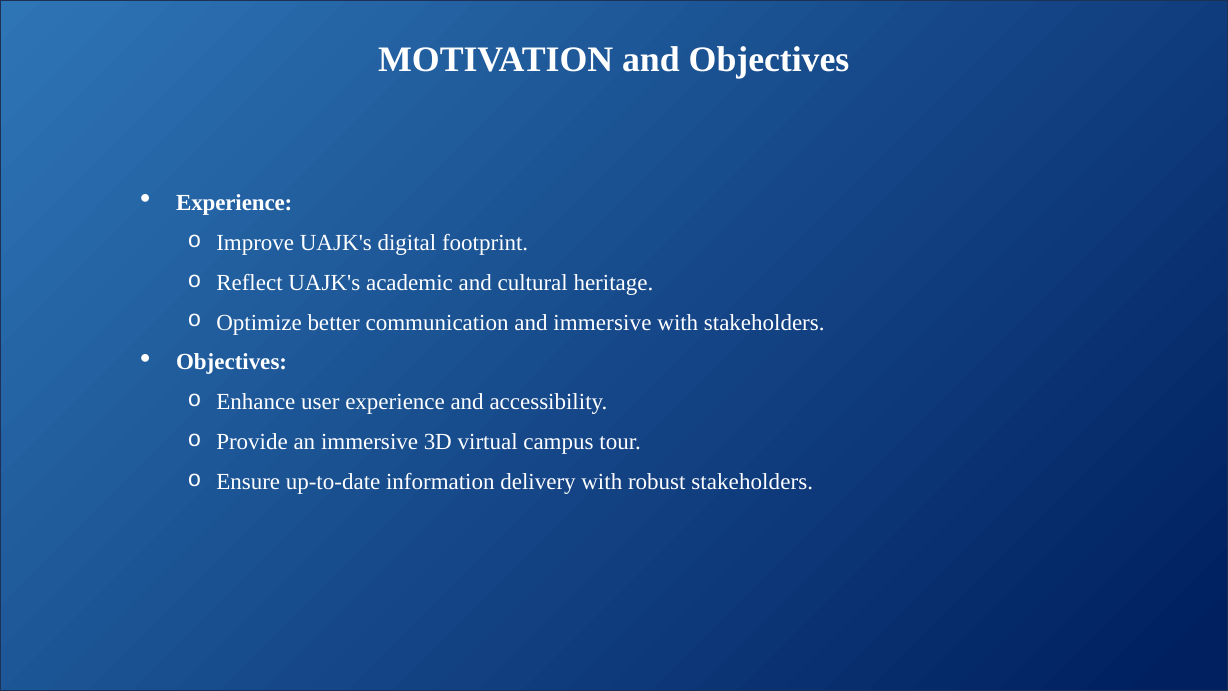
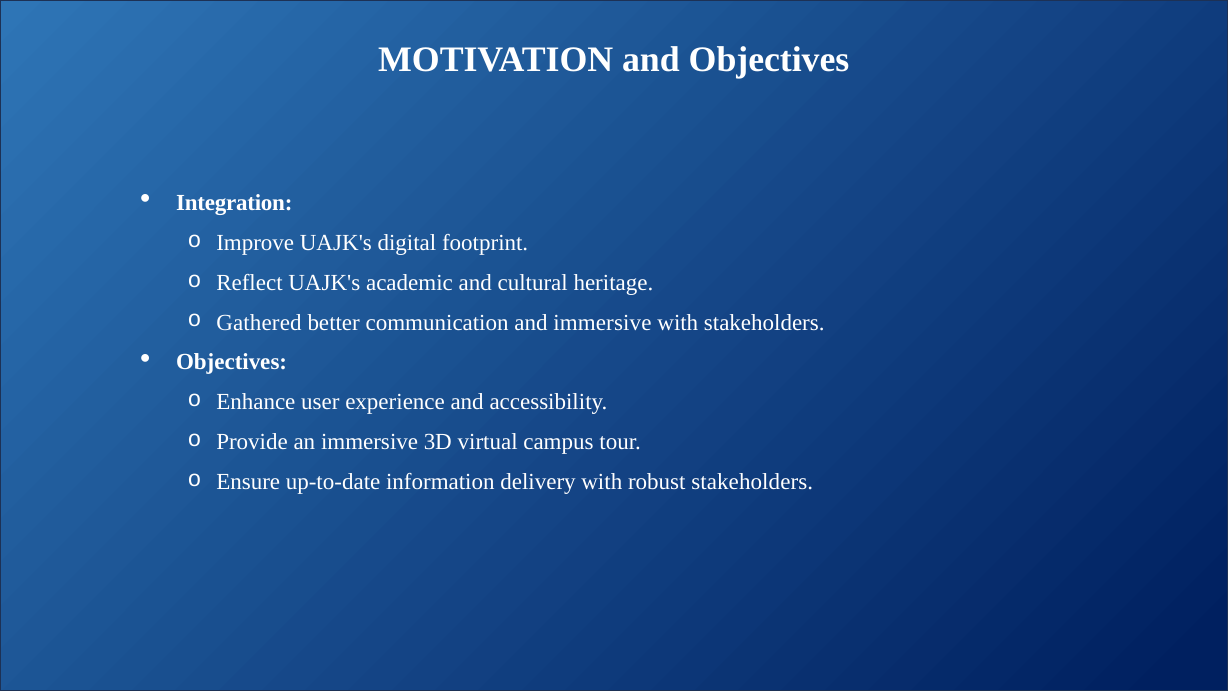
Experience: Experience -> Integration (234, 203)
Optimize: Optimize -> Gathered (259, 322)
